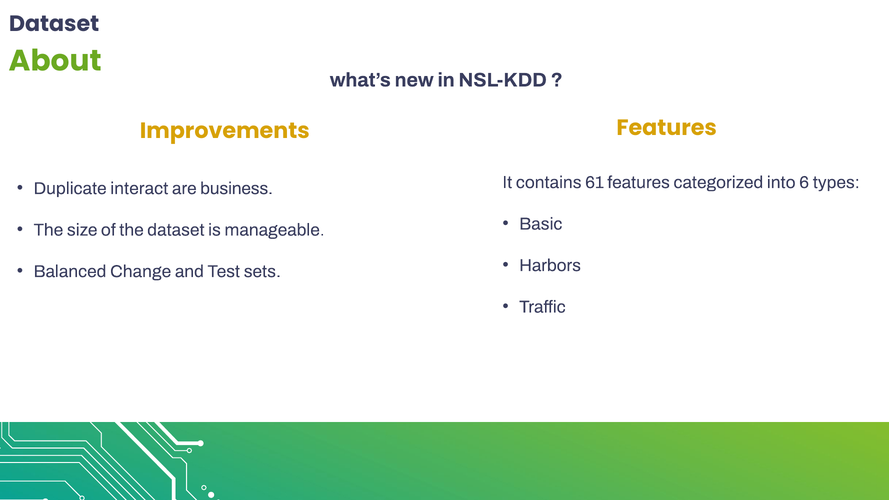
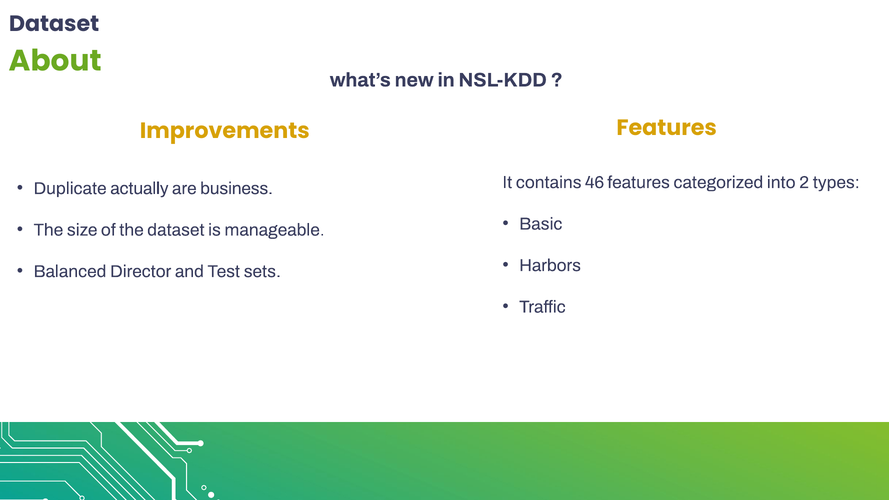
61: 61 -> 46 (595, 182)
6: 6 -> 2 (804, 182)
interact: interact -> actually (139, 188)
Change: Change -> Director (141, 271)
